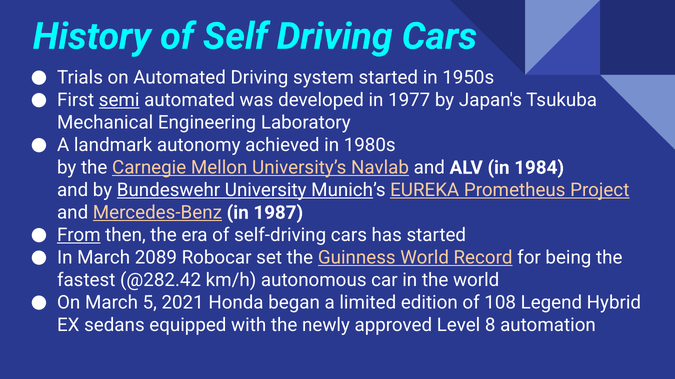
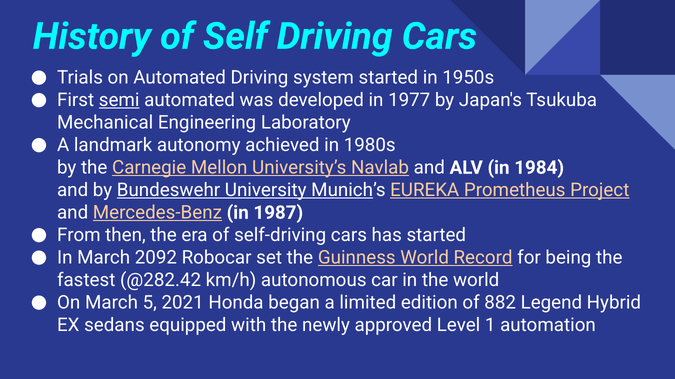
From underline: present -> none (79, 236)
2089: 2089 -> 2092 (156, 258)
108: 108 -> 882 (500, 303)
8: 8 -> 1 (490, 326)
